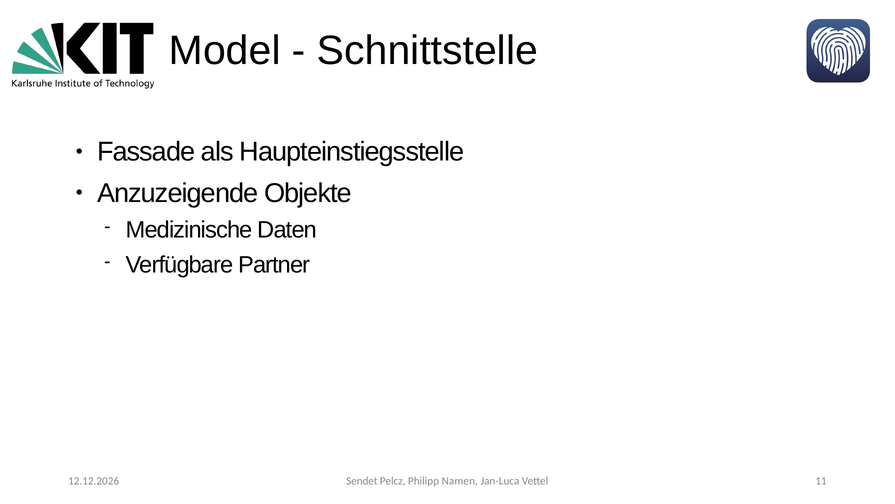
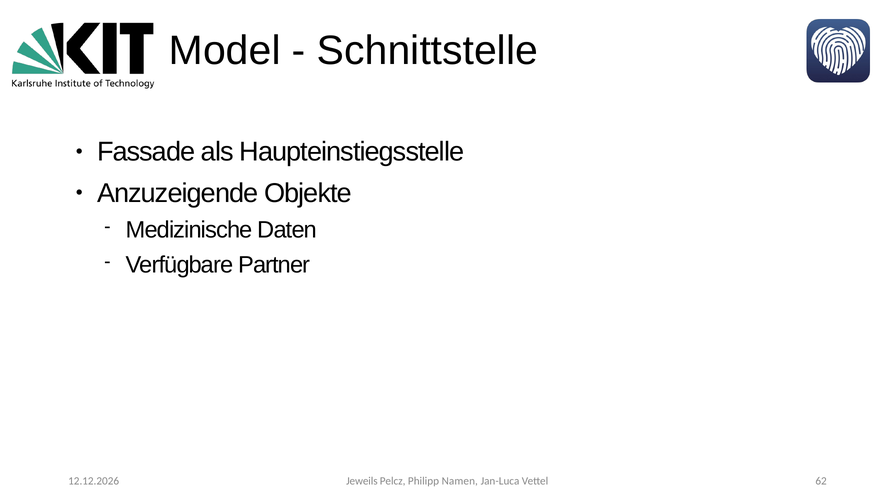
Sendet: Sendet -> Jeweils (362, 481)
11: 11 -> 62 (821, 481)
